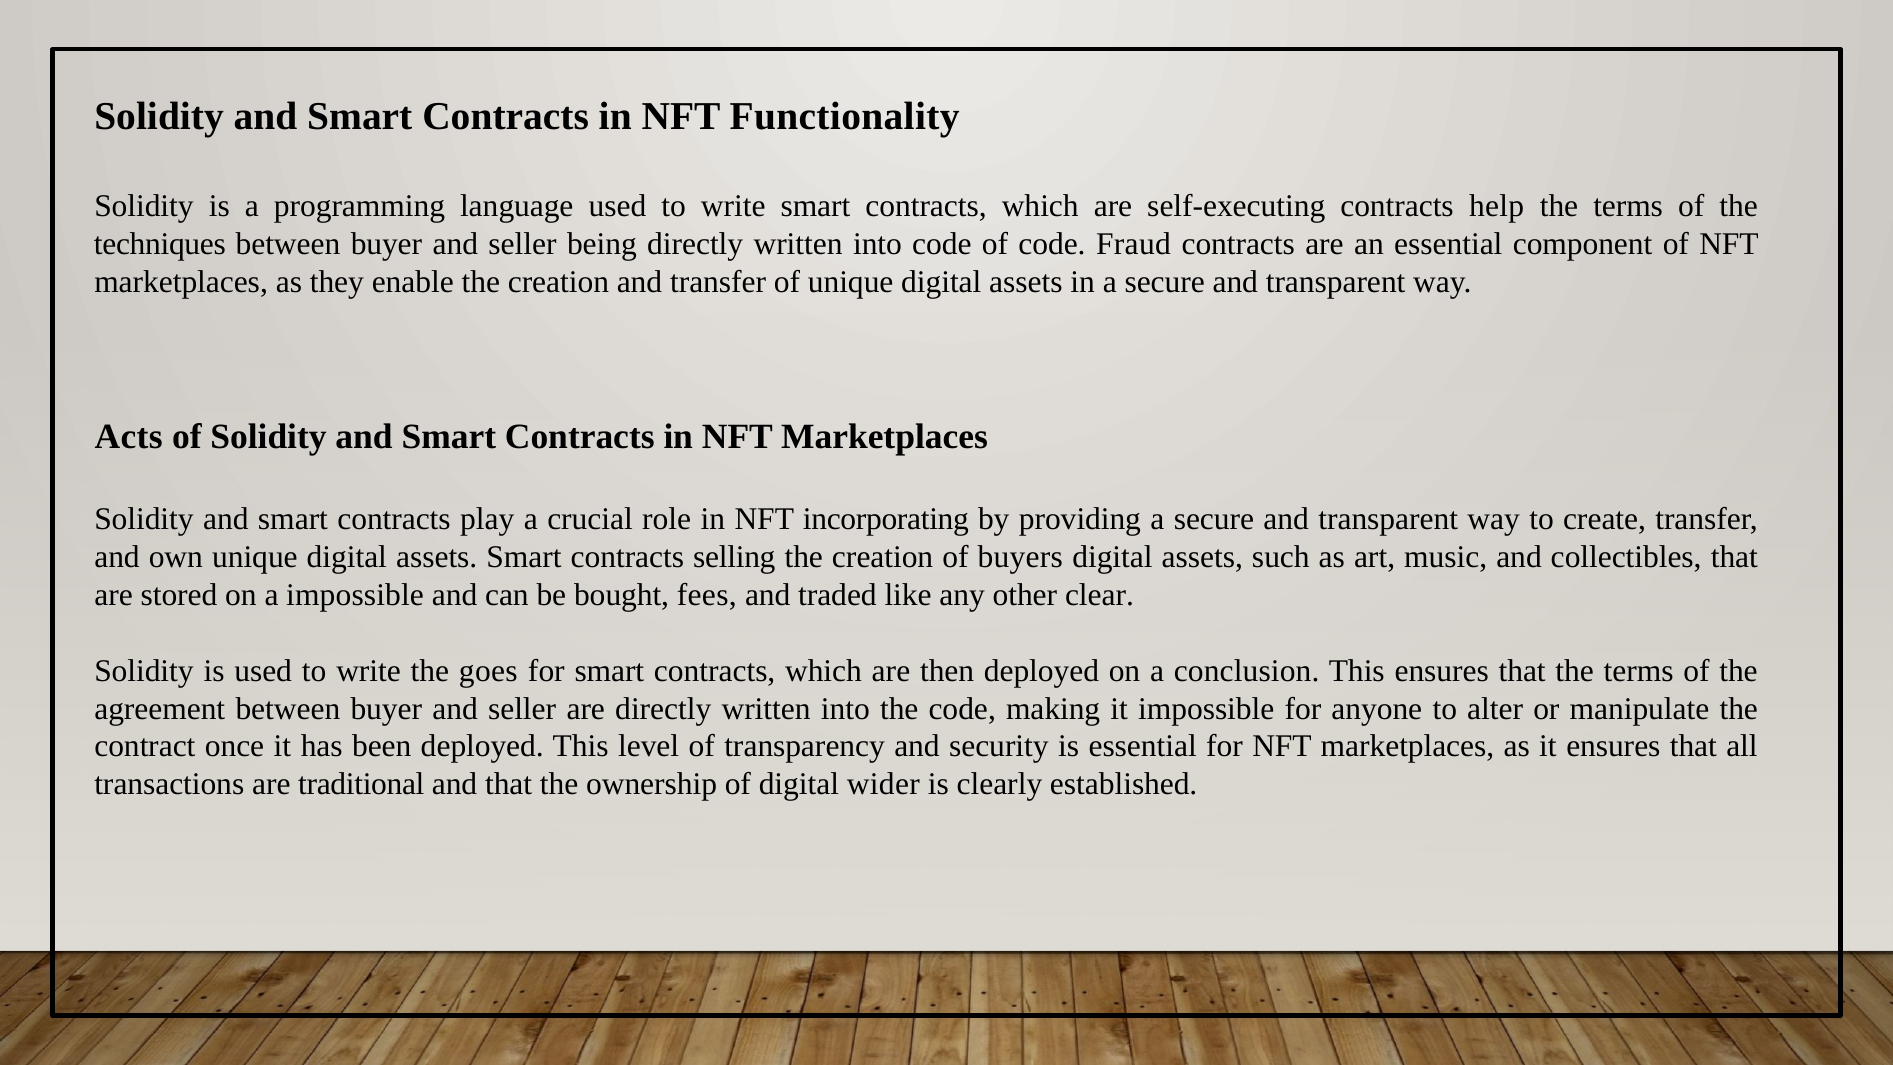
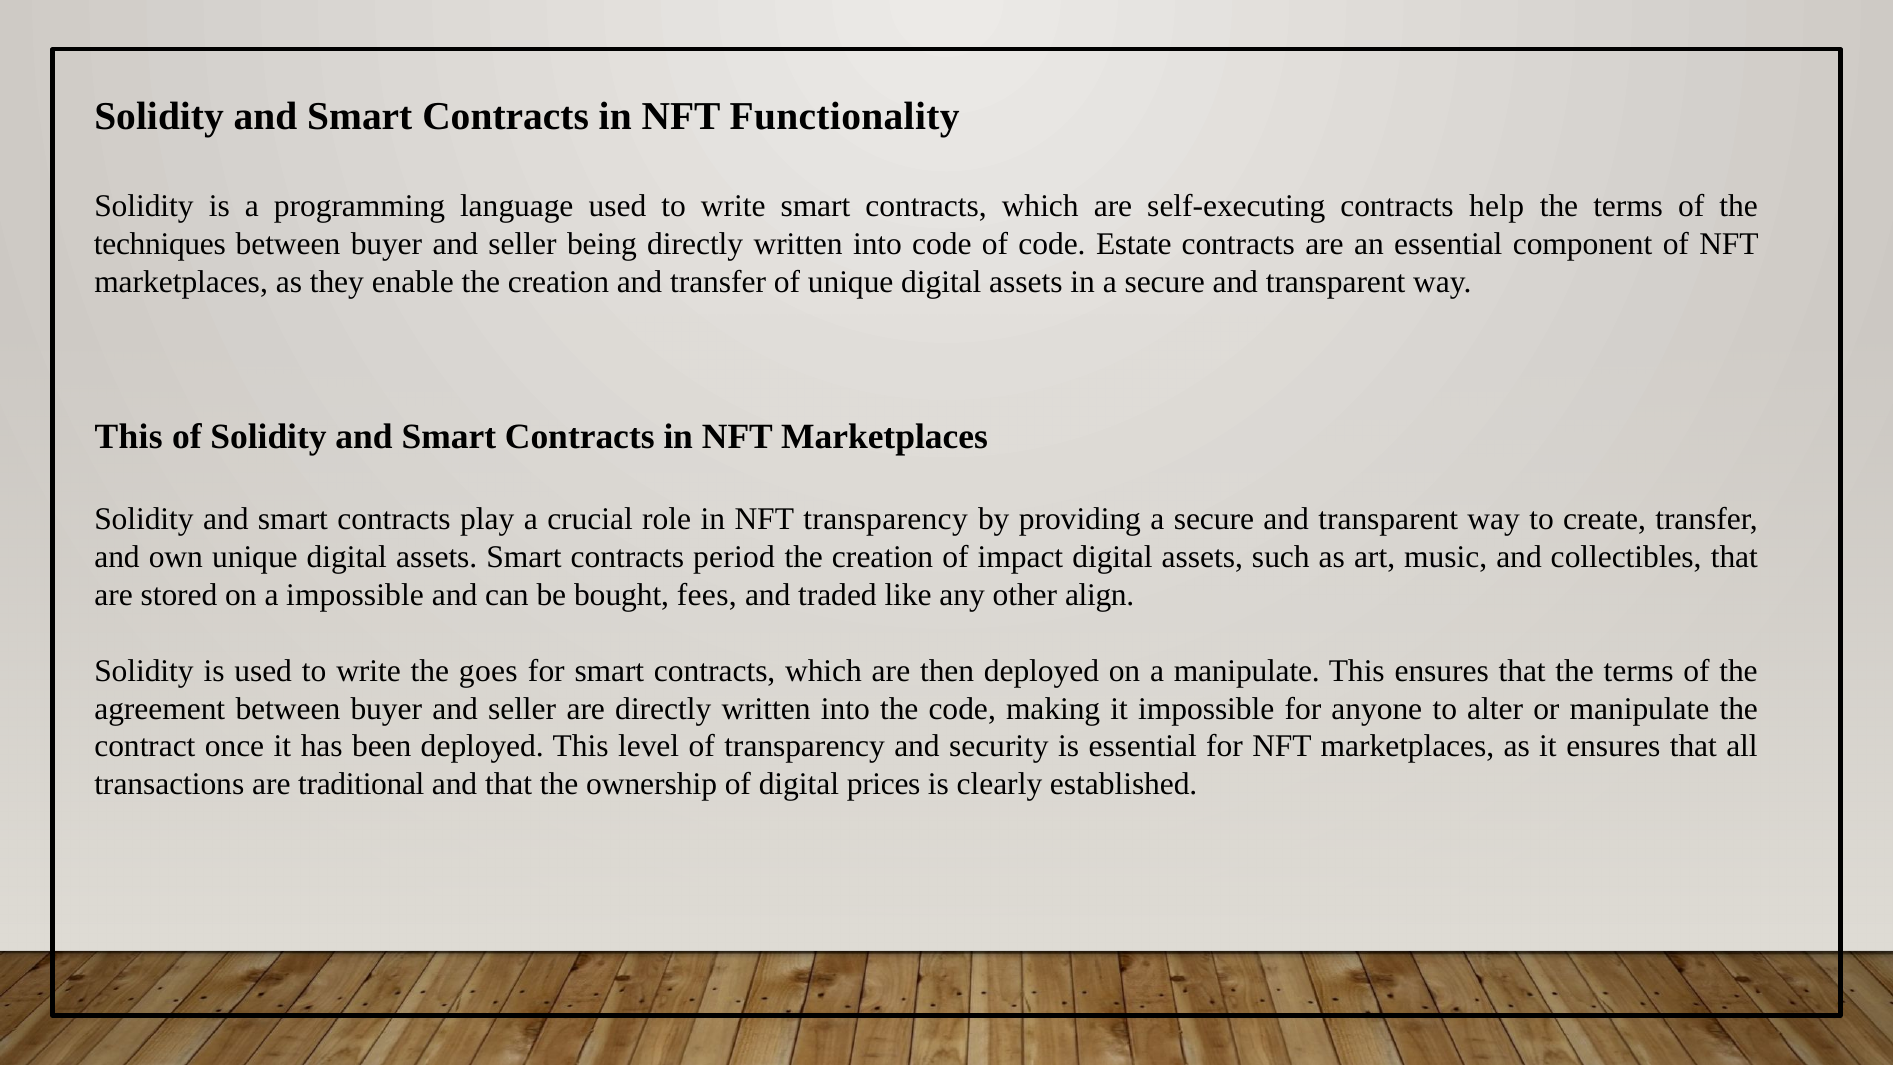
Fraud: Fraud -> Estate (1134, 244)
Acts: Acts -> This (129, 437)
NFT incorporating: incorporating -> transparency (886, 519)
selling: selling -> period (734, 557)
buyers: buyers -> impact (1020, 557)
clear: clear -> align (1100, 595)
a conclusion: conclusion -> manipulate (1247, 671)
wider: wider -> prices (884, 784)
